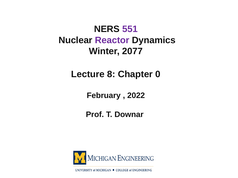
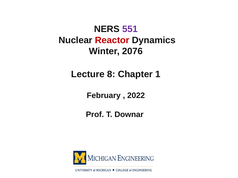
Reactor colour: purple -> red (112, 40)
2077: 2077 -> 2076 (132, 51)
0: 0 -> 1 (158, 74)
